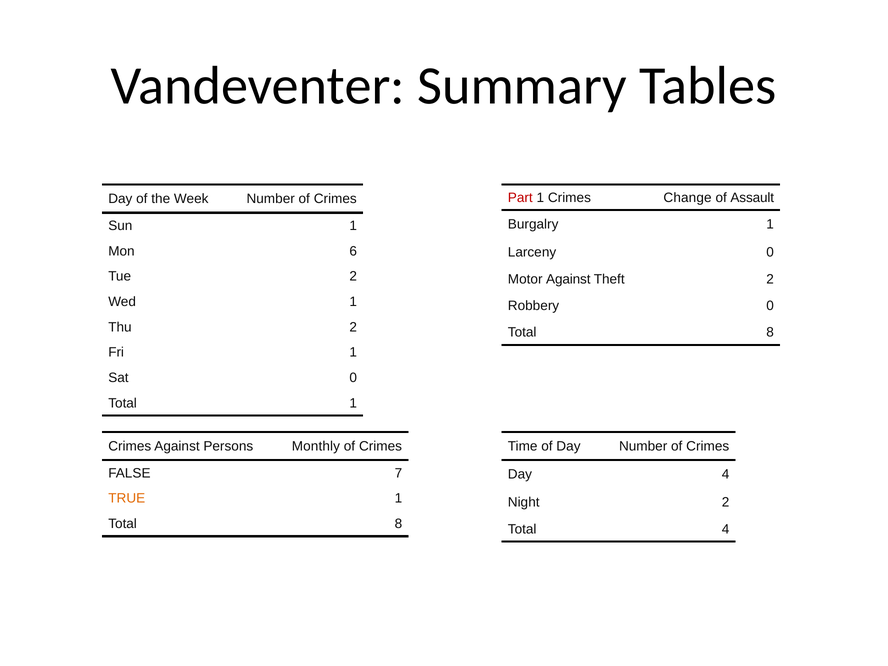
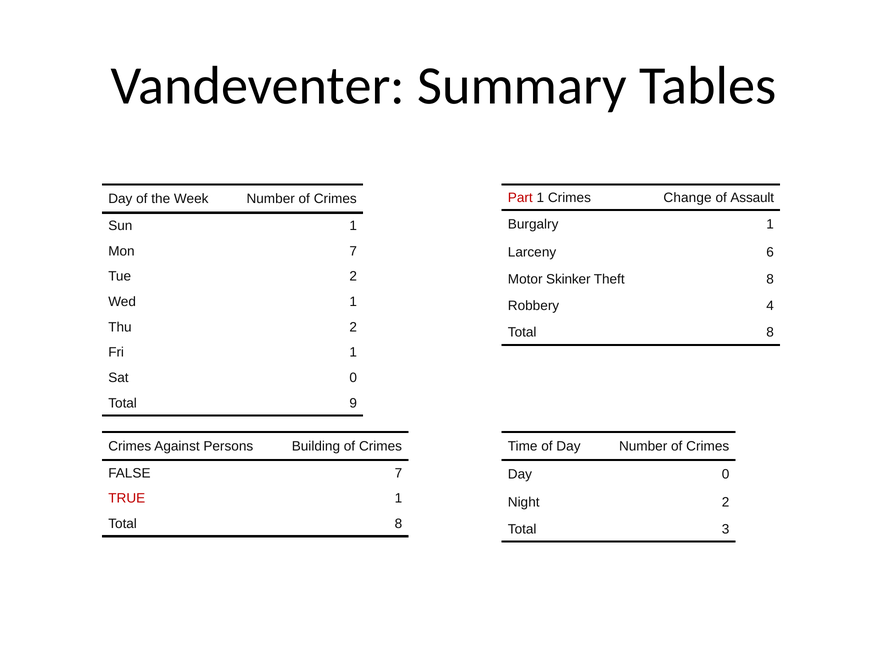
Mon 6: 6 -> 7 (353, 251)
Larceny 0: 0 -> 6 (770, 252)
Motor Against: Against -> Skinker (568, 279)
Theft 2: 2 -> 8 (770, 279)
Robbery 0: 0 -> 4 (770, 306)
Total 1: 1 -> 9 (353, 403)
Monthly: Monthly -> Building (316, 446)
Day 4: 4 -> 0 (726, 474)
TRUE colour: orange -> red (127, 499)
Total 4: 4 -> 3 (726, 529)
